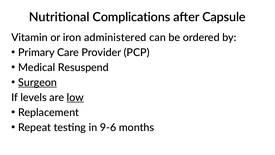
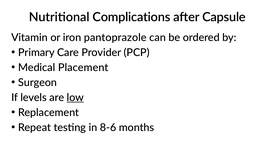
administered: administered -> pantoprazole (115, 37)
Resuspend: Resuspend -> Placement (83, 67)
Surgeon underline: present -> none (38, 82)
9-6: 9-6 -> 8-6 (108, 127)
